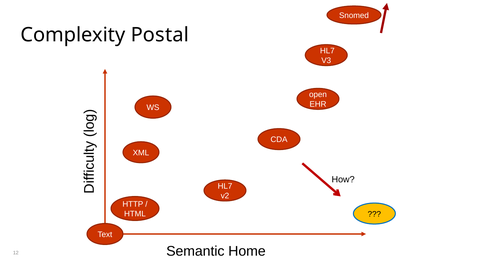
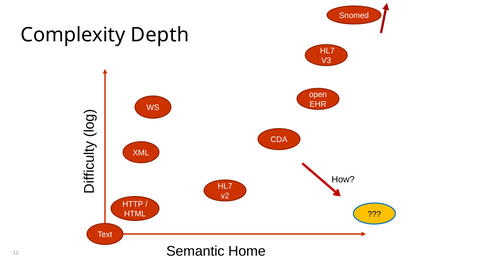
Postal: Postal -> Depth (160, 35)
